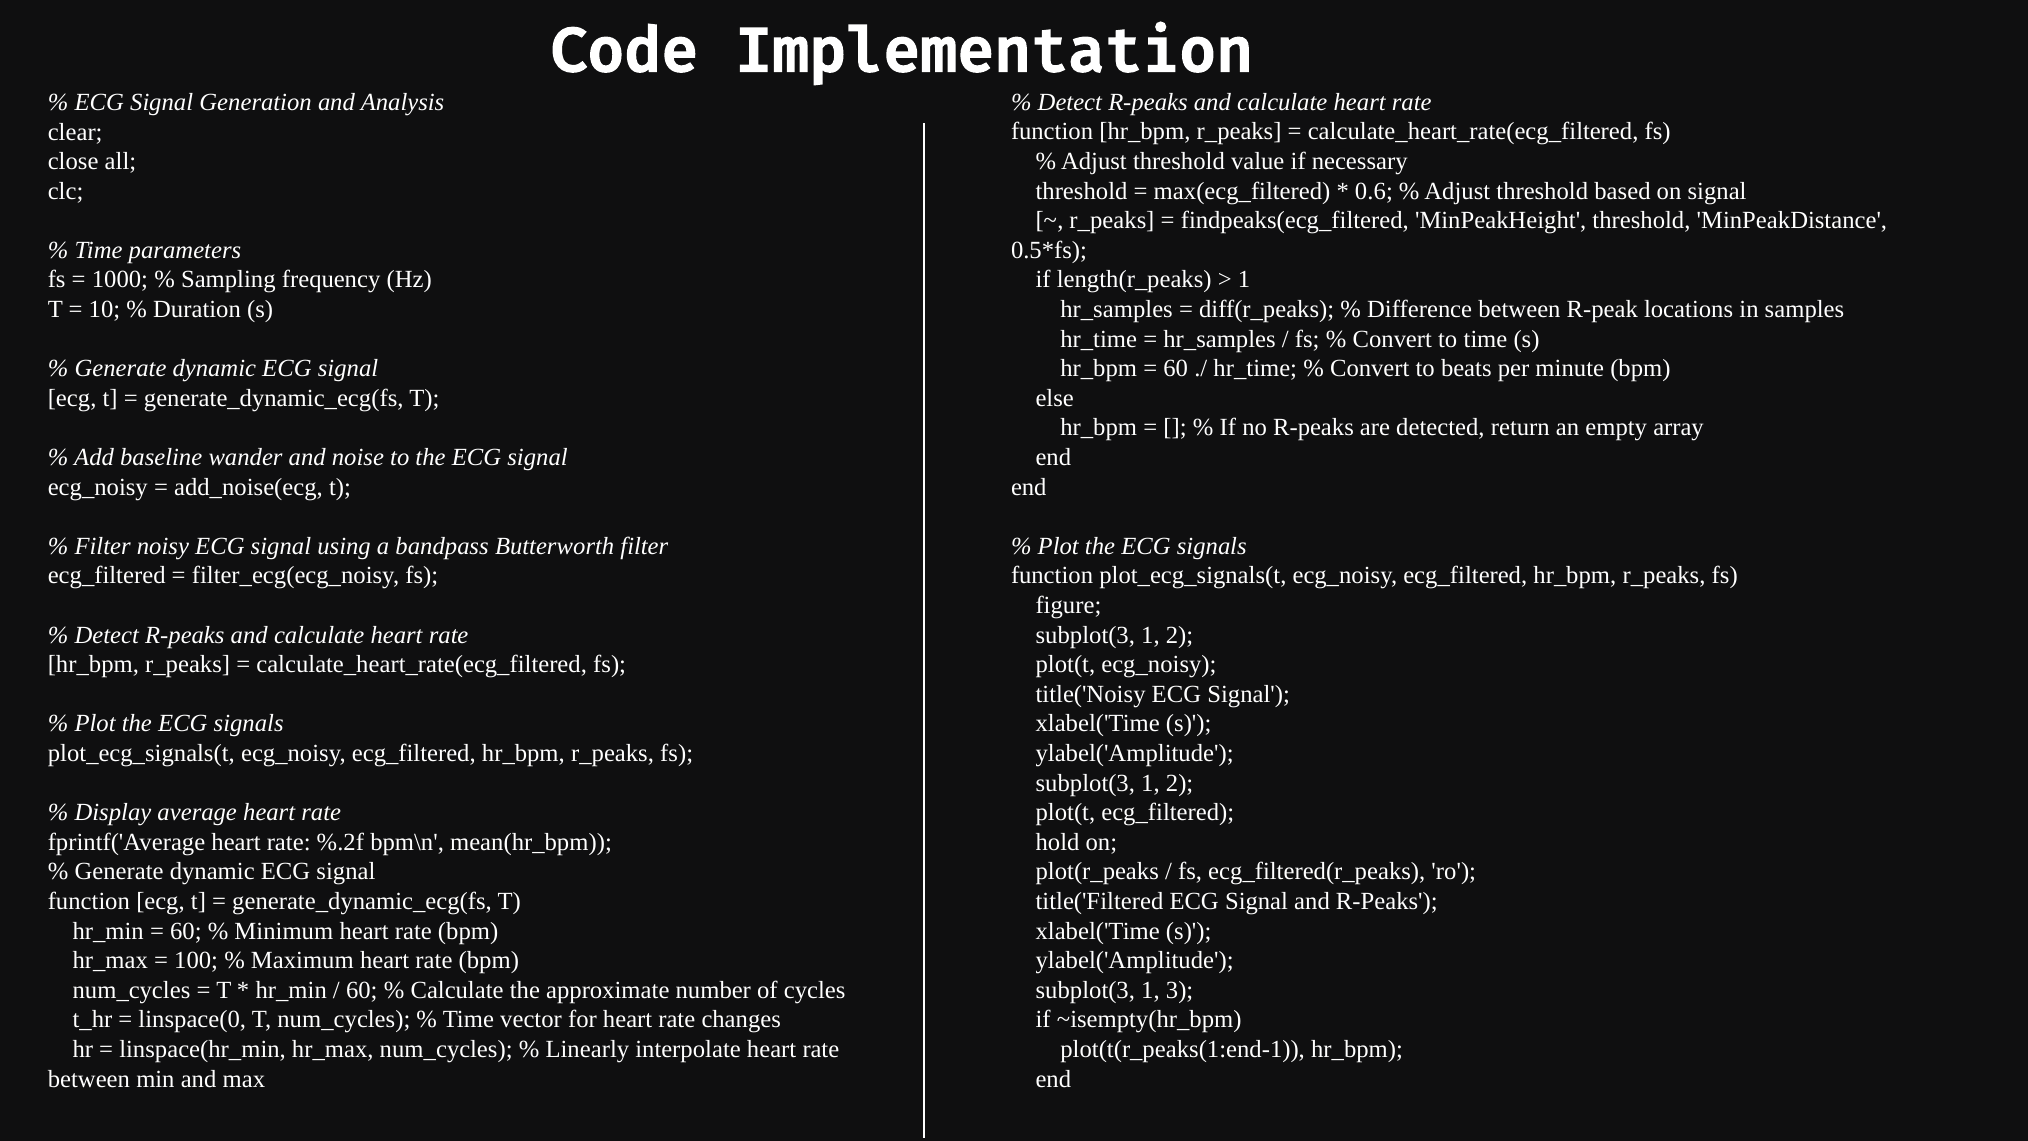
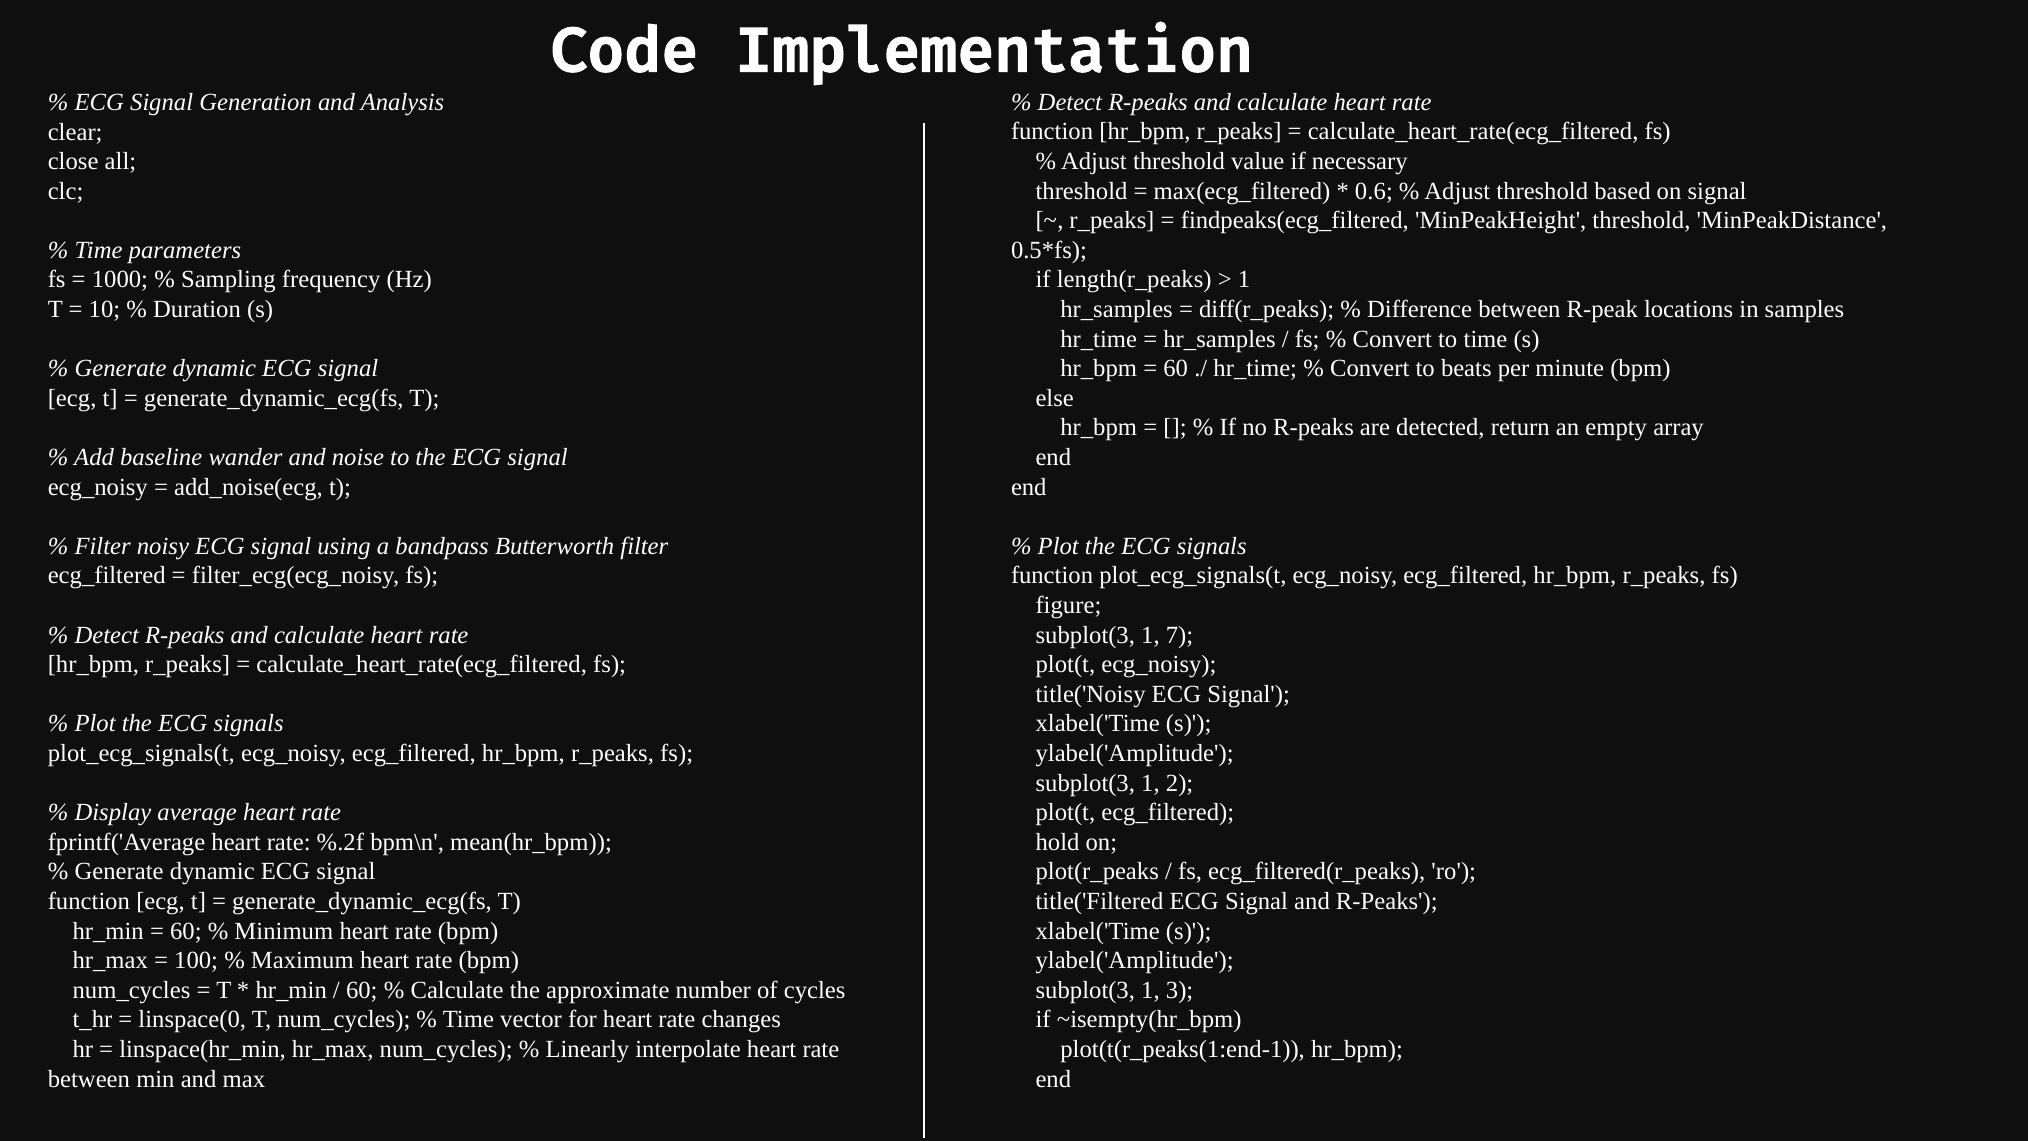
2: 2 -> 7 (1180, 635)
